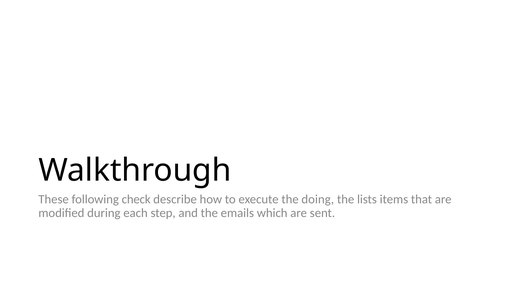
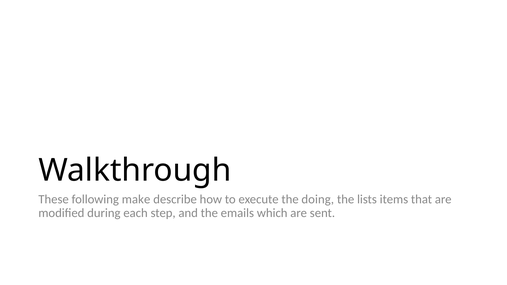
check: check -> make (136, 200)
